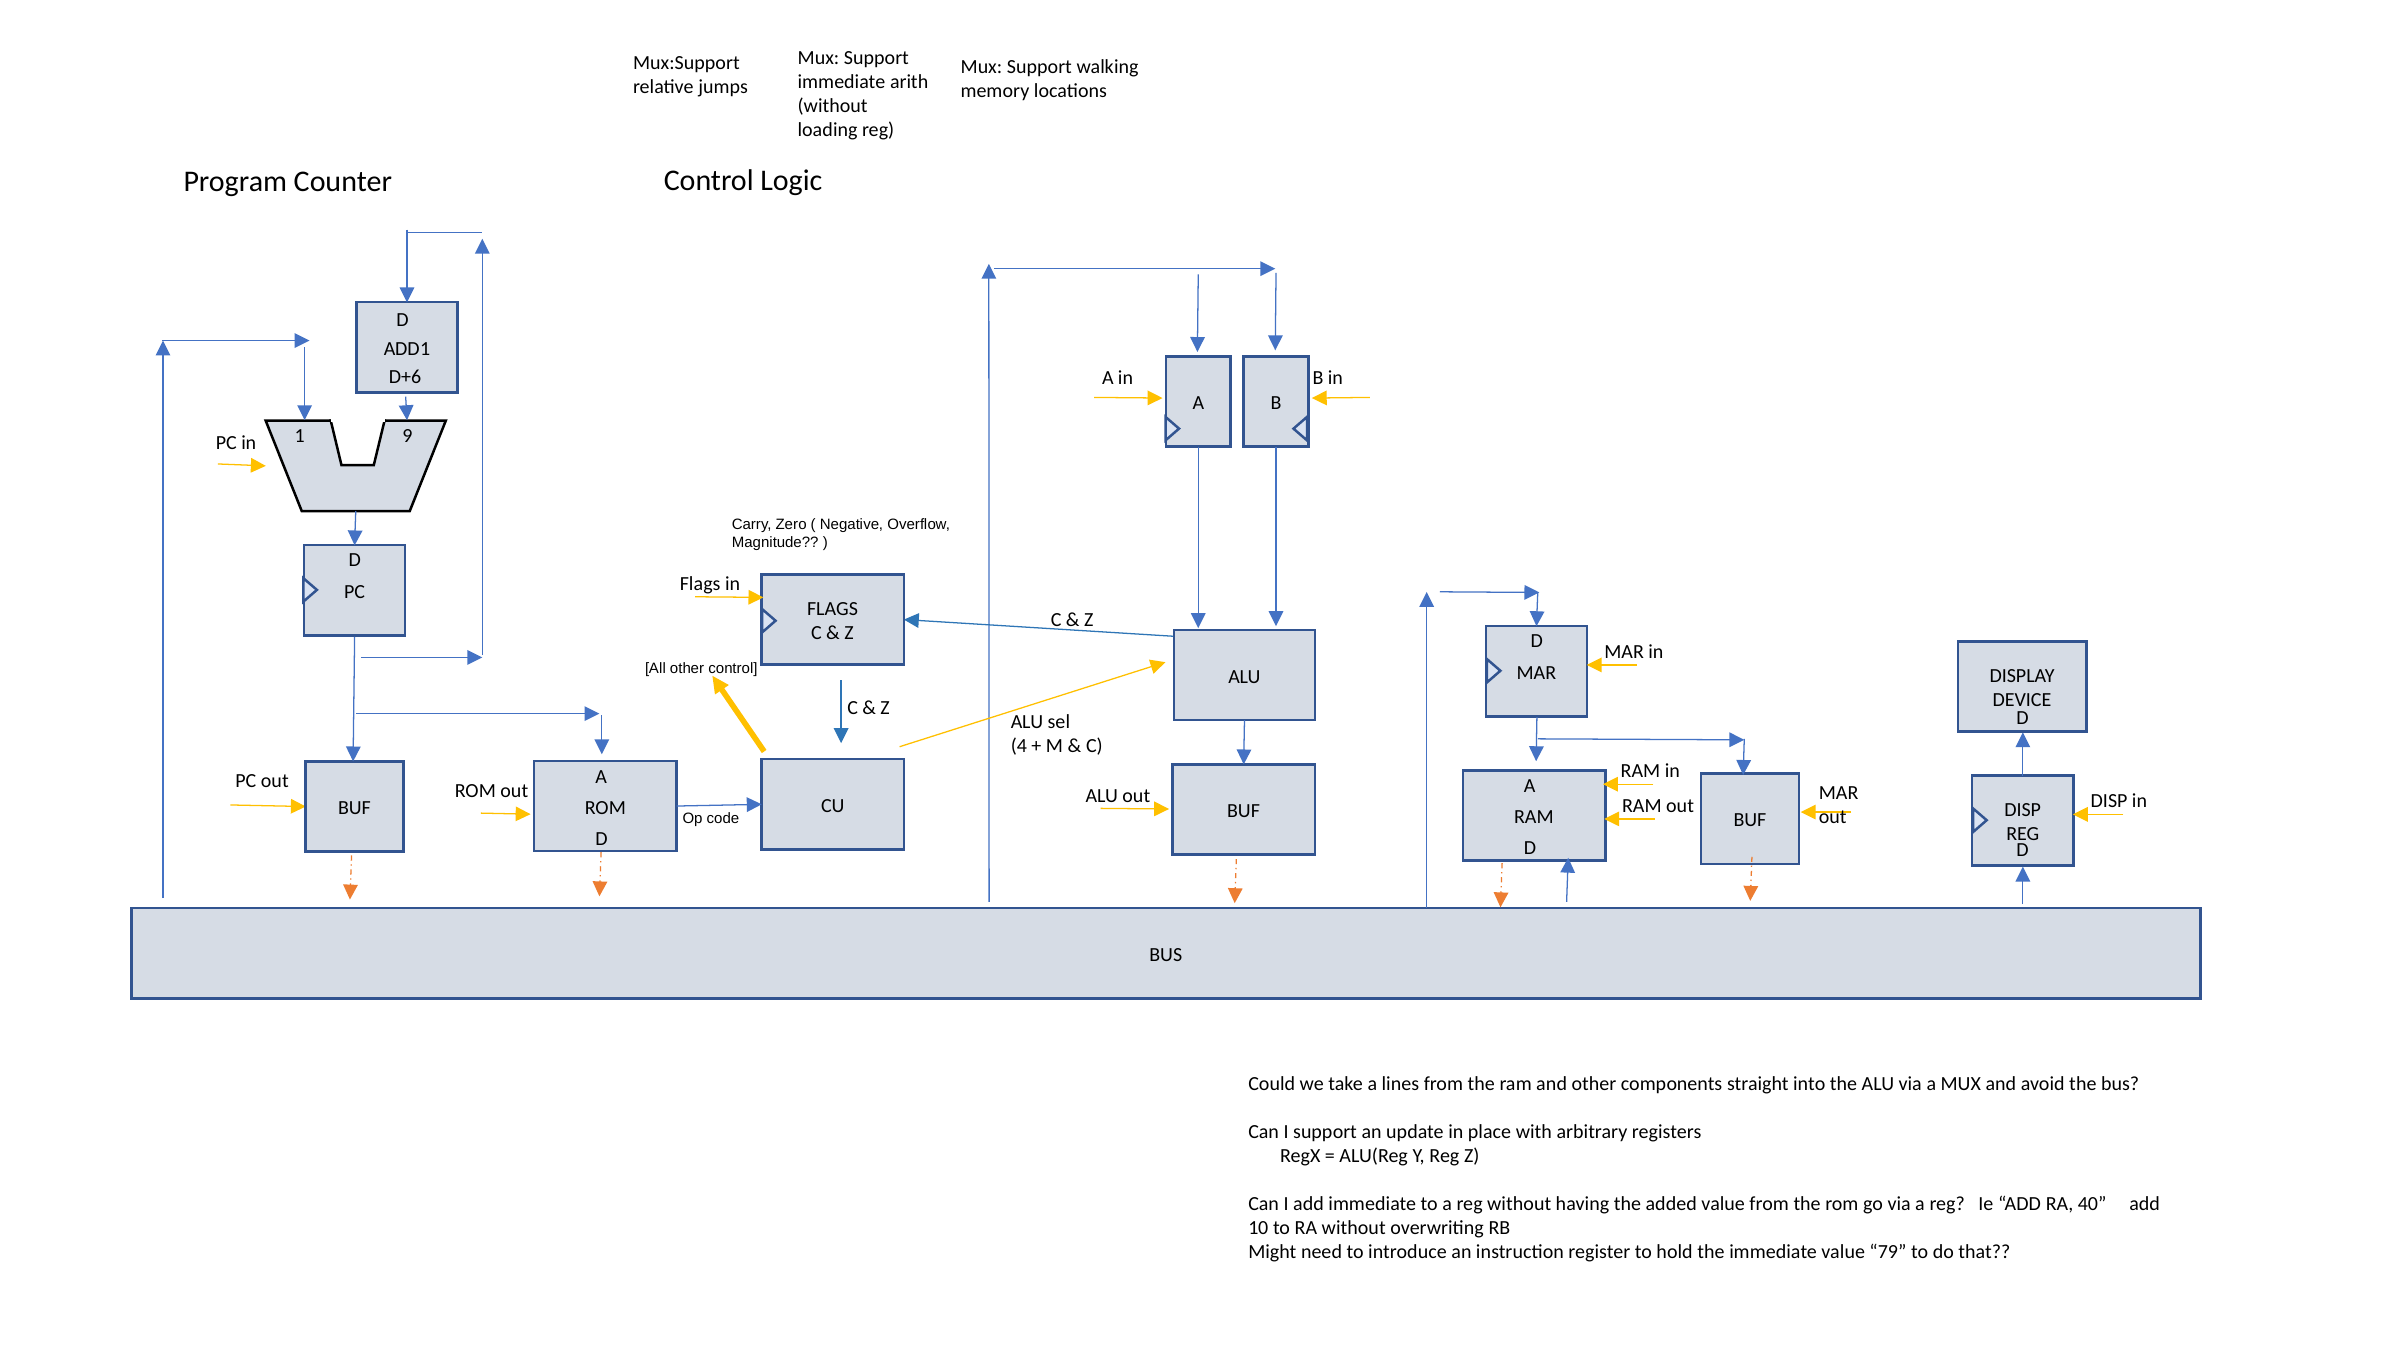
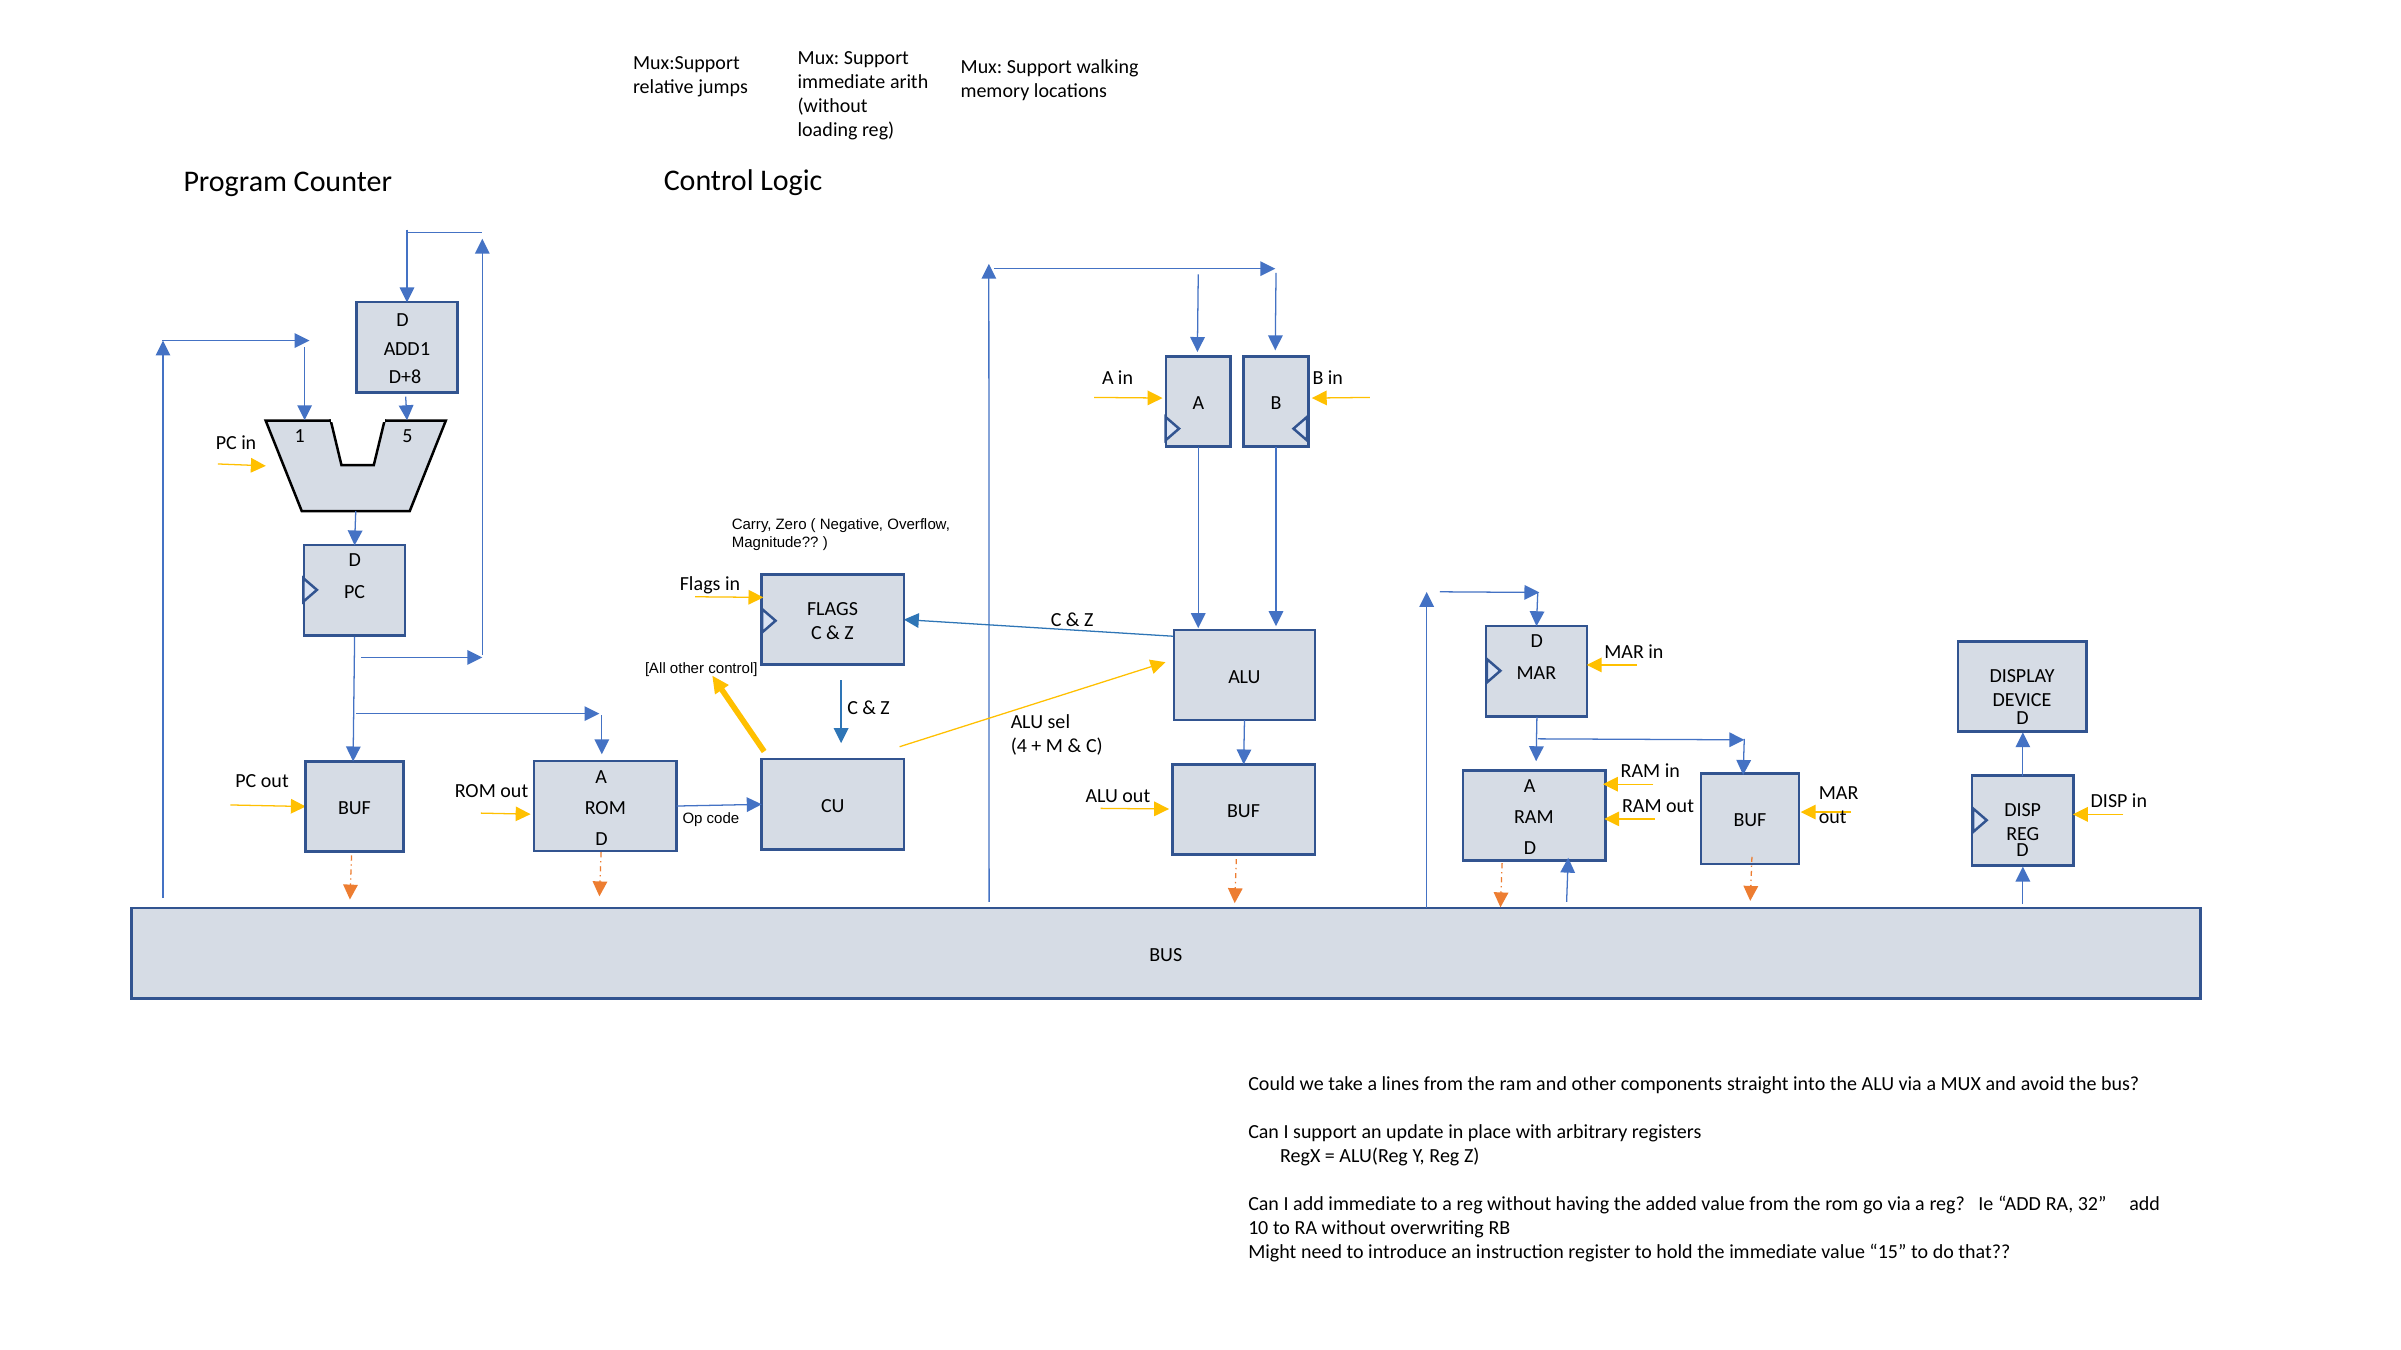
D+6: D+6 -> D+8 (405, 377)
9: 9 -> 5 (407, 436)
40: 40 -> 32 (2092, 1205)
79: 79 -> 15 (1888, 1253)
